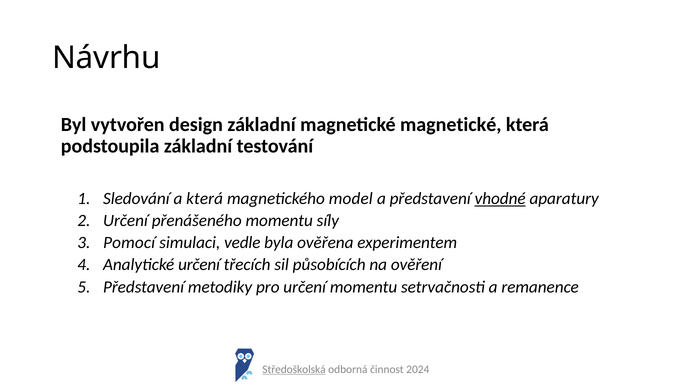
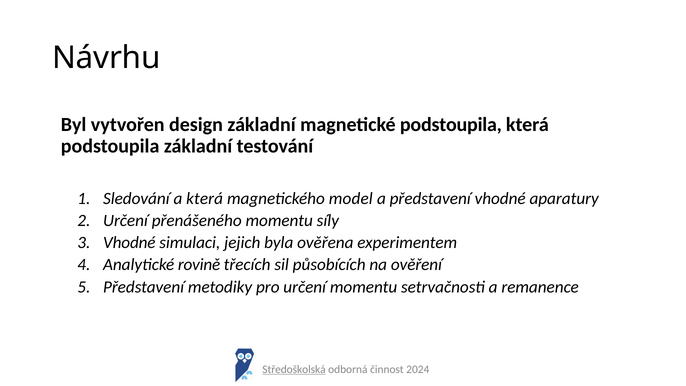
magnetické magnetické: magnetické -> podstoupila (451, 125)
vhodné underline: present -> none (500, 198)
Pomocí: Pomocí -> Vhodné (129, 243)
vedle: vedle -> jejich (242, 243)
Analytické určení: určení -> rovině (199, 265)
